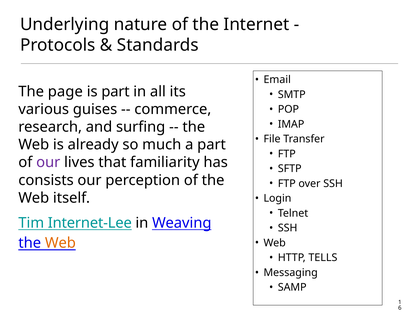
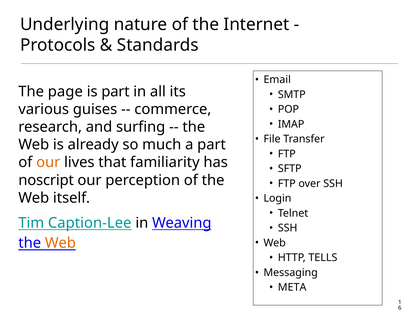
our colour: purple -> orange (48, 162)
consists: consists -> noscript (46, 180)
Internet-Lee: Internet-Lee -> Caption-Lee (90, 222)
SAMP: SAMP -> META (292, 287)
